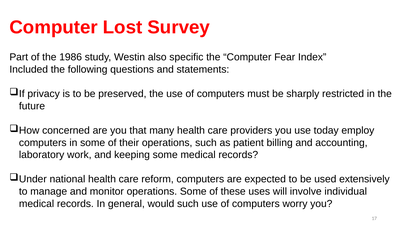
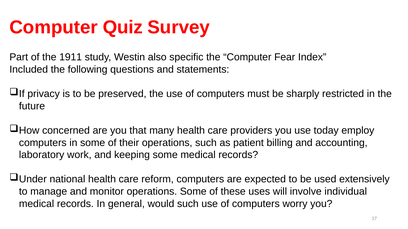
Lost: Lost -> Quiz (123, 27)
1986: 1986 -> 1911 (71, 57)
